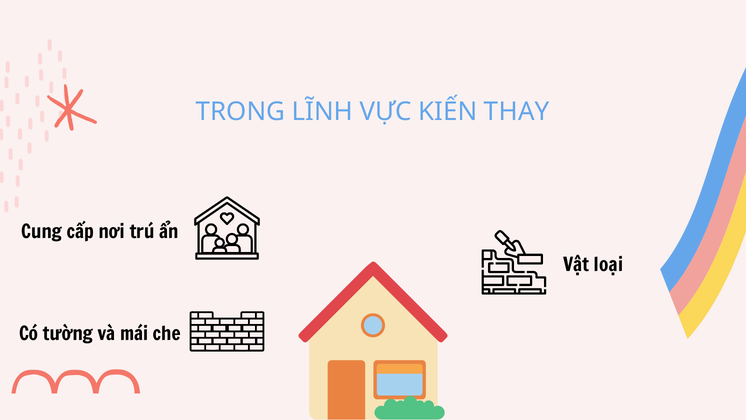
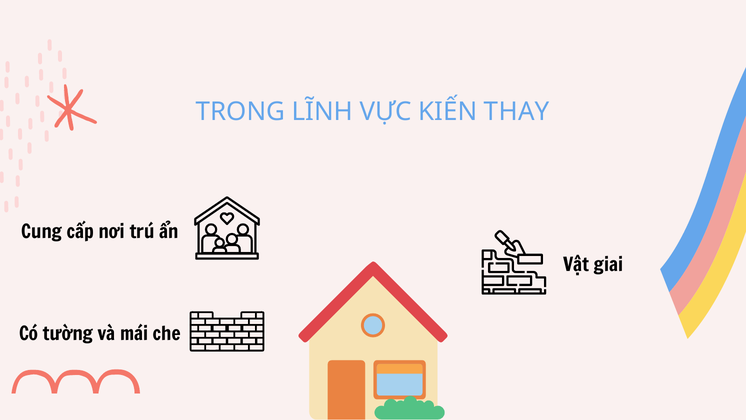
loại: loại -> giai (609, 265)
